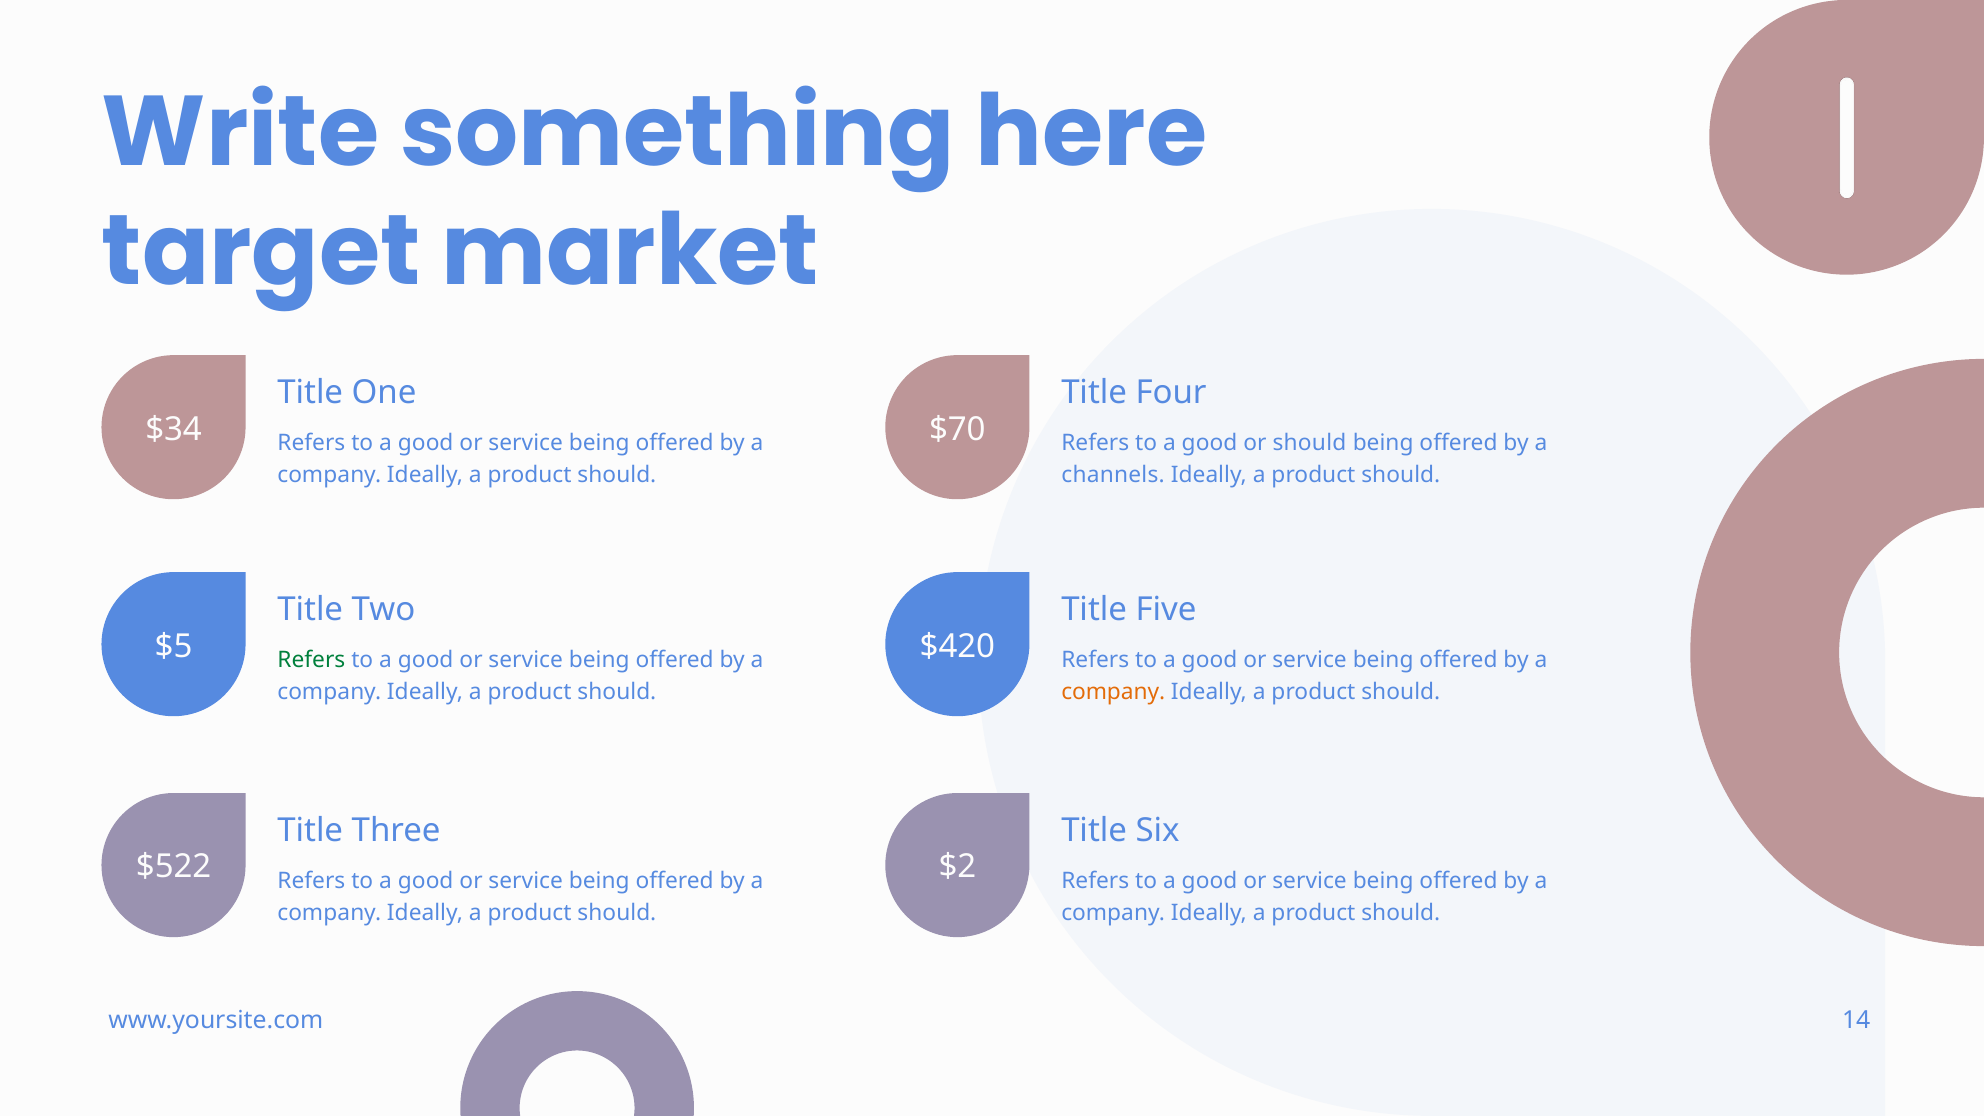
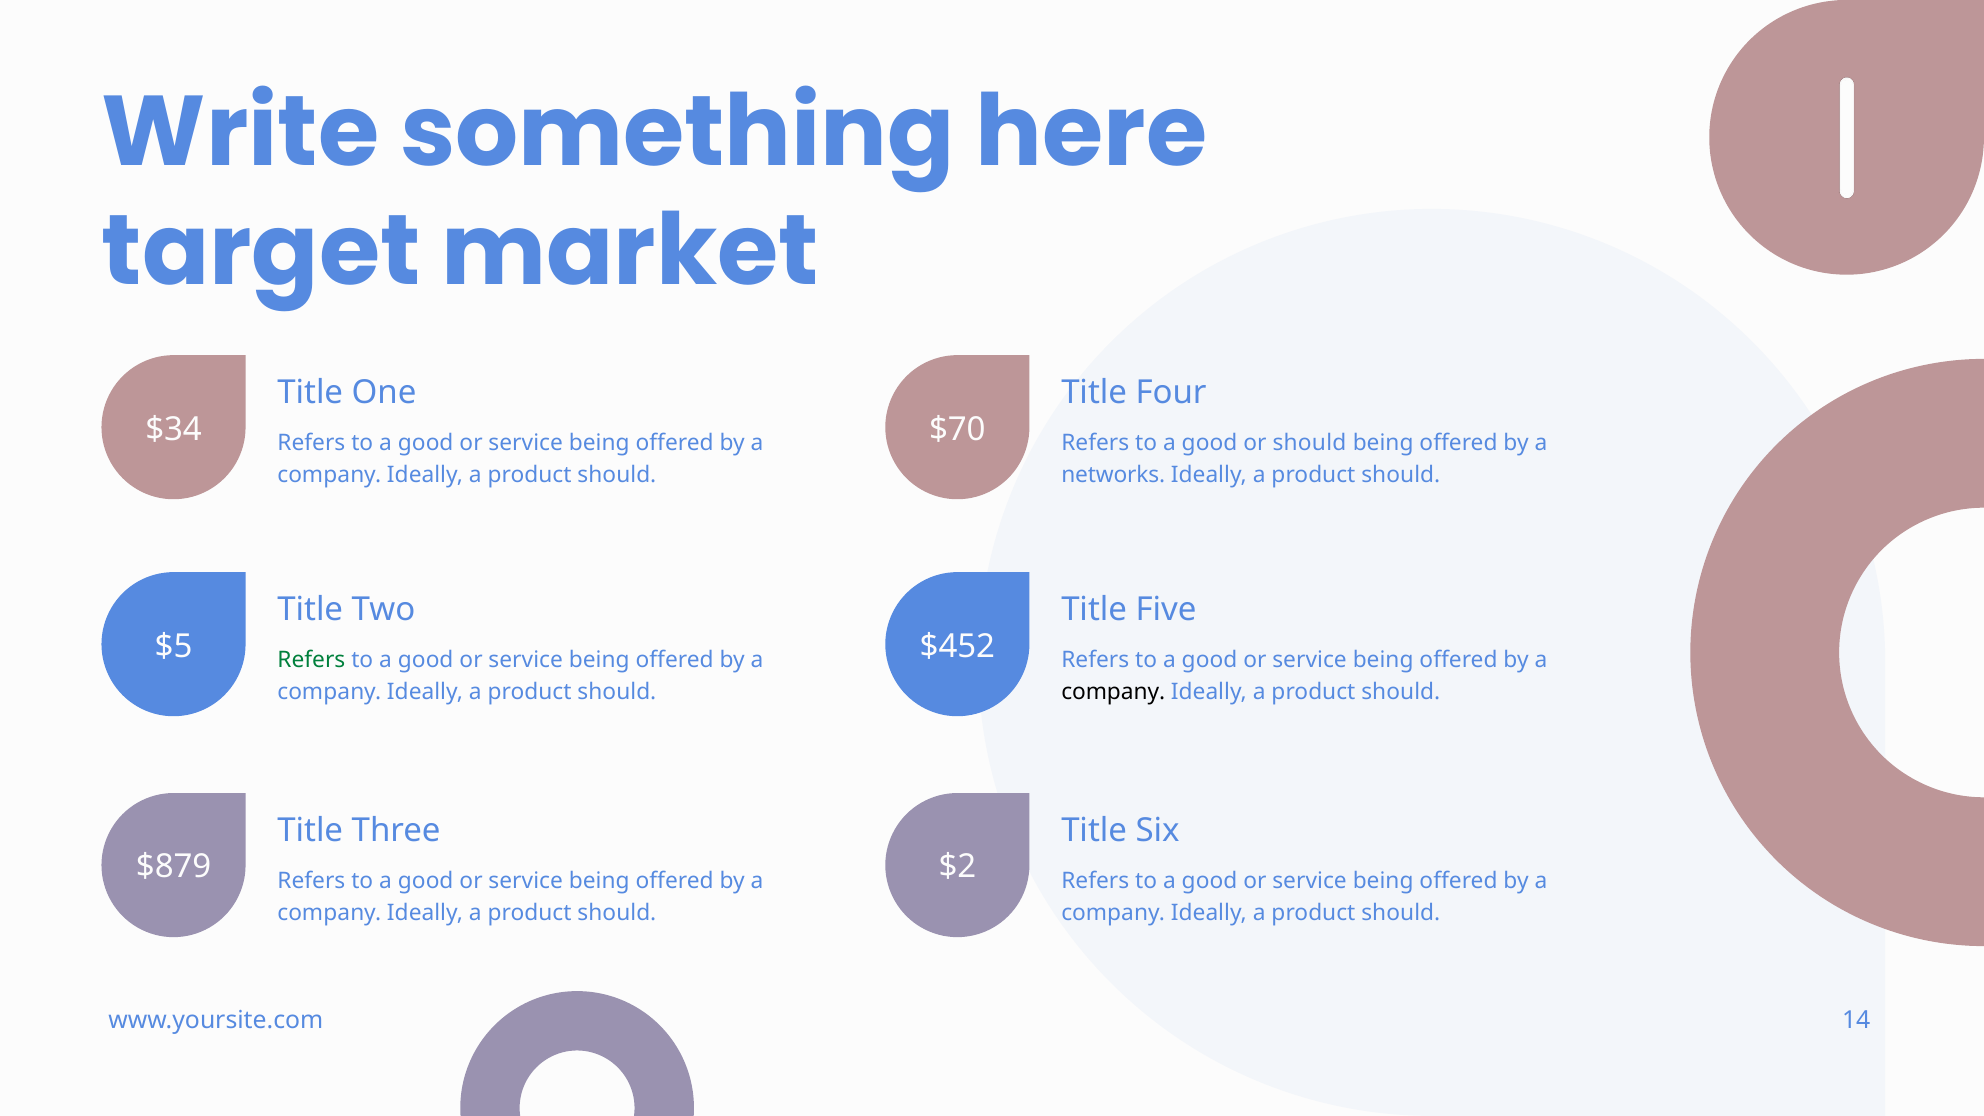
channels: channels -> networks (1113, 475)
$420: $420 -> $452 (957, 646)
company colour: orange -> black (1113, 692)
$522: $522 -> $879 (174, 867)
